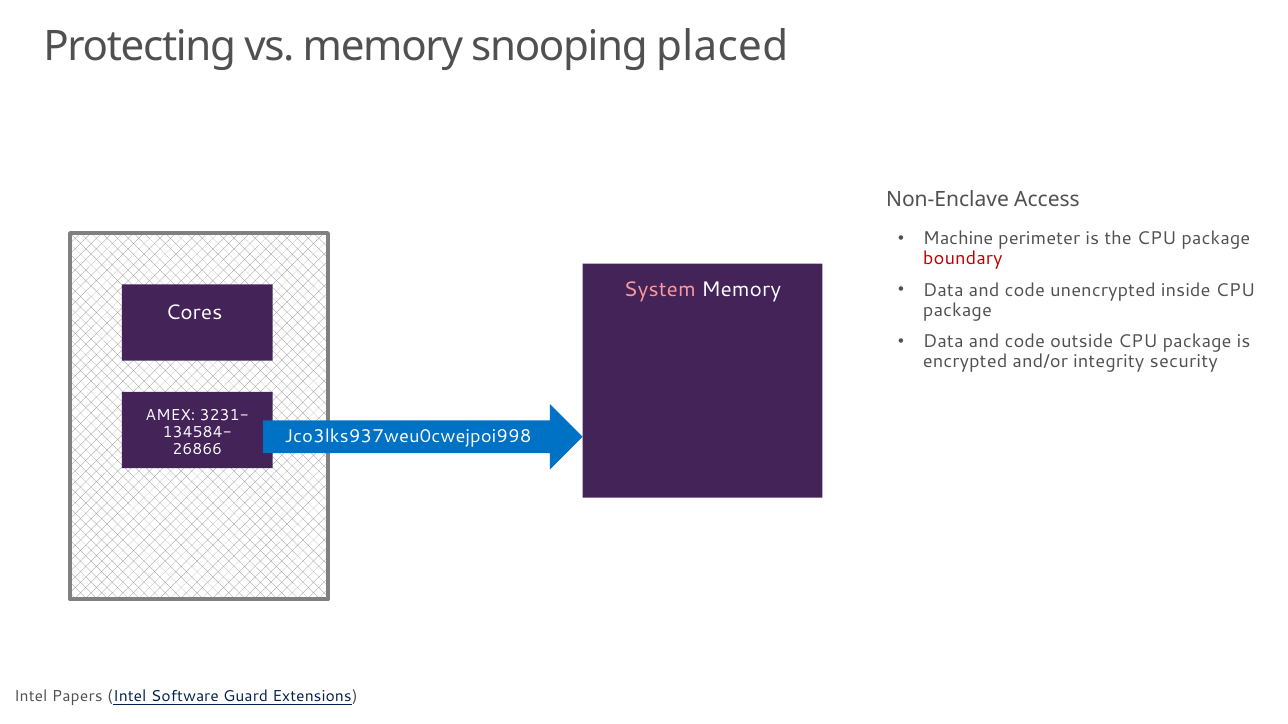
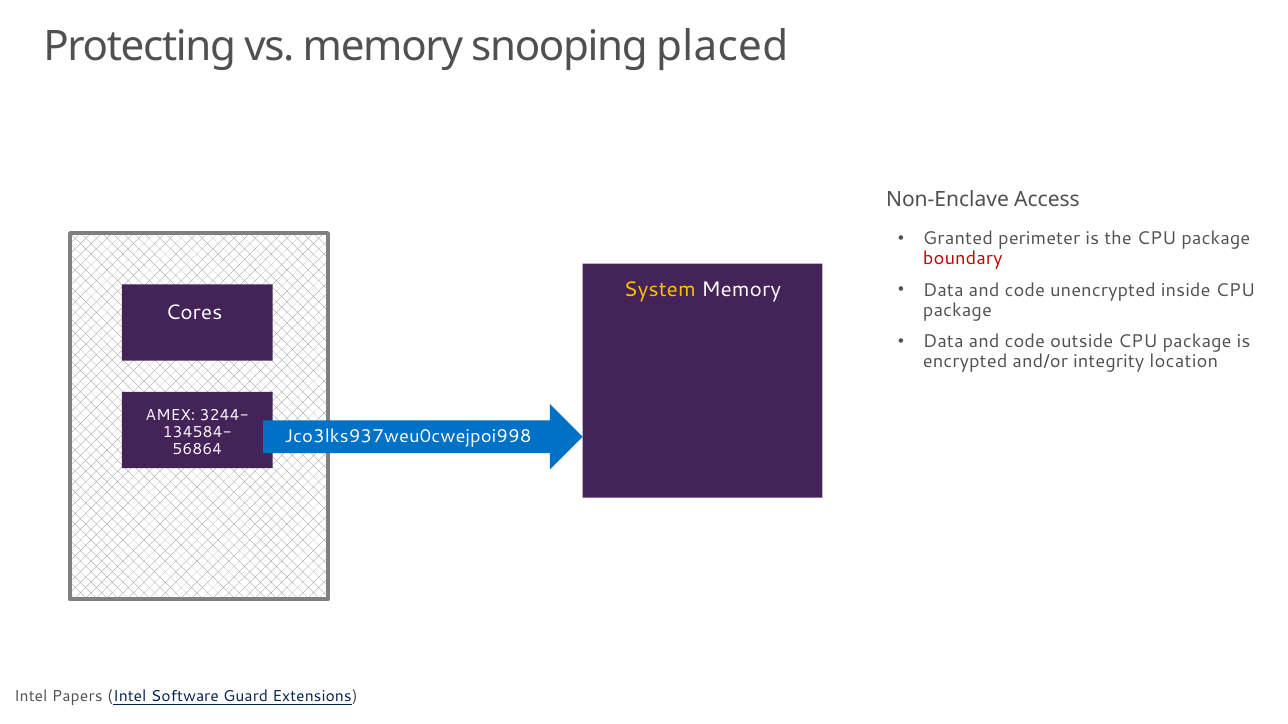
Machine: Machine -> Granted (958, 239)
System colour: pink -> yellow (660, 290)
security: security -> location (1184, 362)
3231-: 3231- -> 3244- (224, 416)
26866: 26866 -> 56864 (197, 450)
